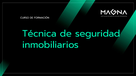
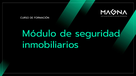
Técnica: Técnica -> Módulo (39, 34)
